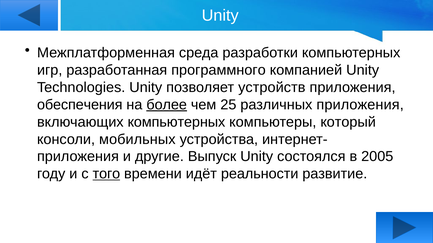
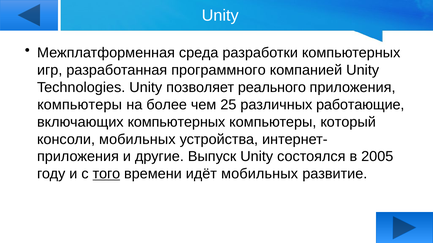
устройств: устройств -> реального (272, 88)
обеспечения: обеспечения -> компьютеры (80, 105)
более underline: present -> none (167, 105)
различных приложения: приложения -> работающие (360, 105)
идёт реальности: реальности -> мобильных (260, 174)
